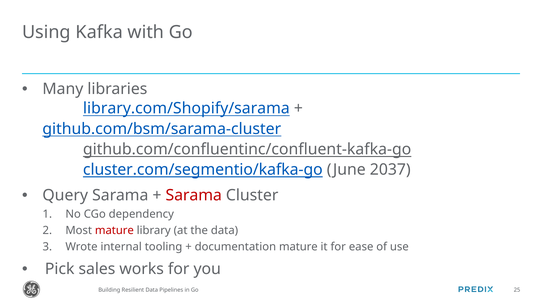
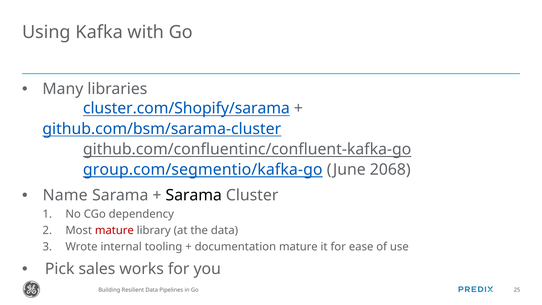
library.com/Shopify/sarama: library.com/Shopify/sarama -> cluster.com/Shopify/sarama (186, 108)
cluster.com/segmentio/kafka-go: cluster.com/segmentio/kafka-go -> group.com/segmentio/kafka-go (203, 170)
2037: 2037 -> 2068 (390, 170)
Query: Query -> Name (65, 195)
Sarama colour: red -> black (194, 195)
